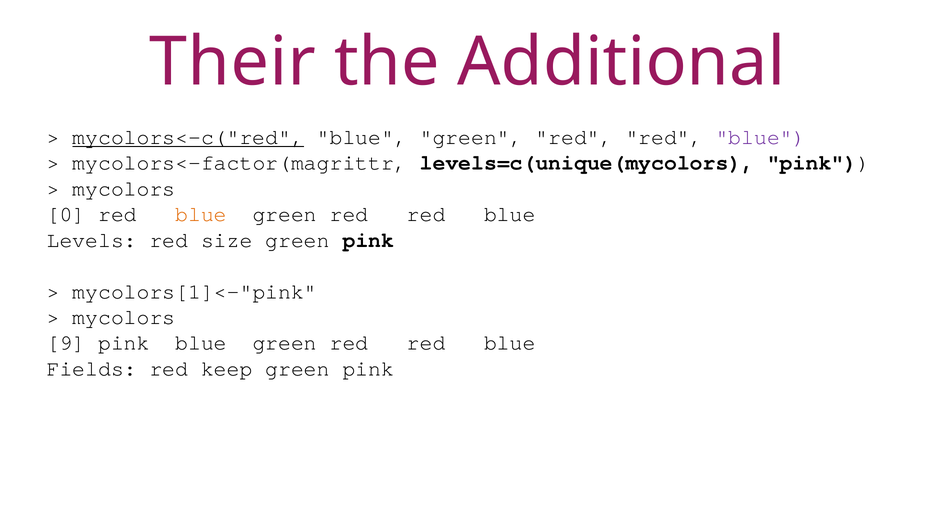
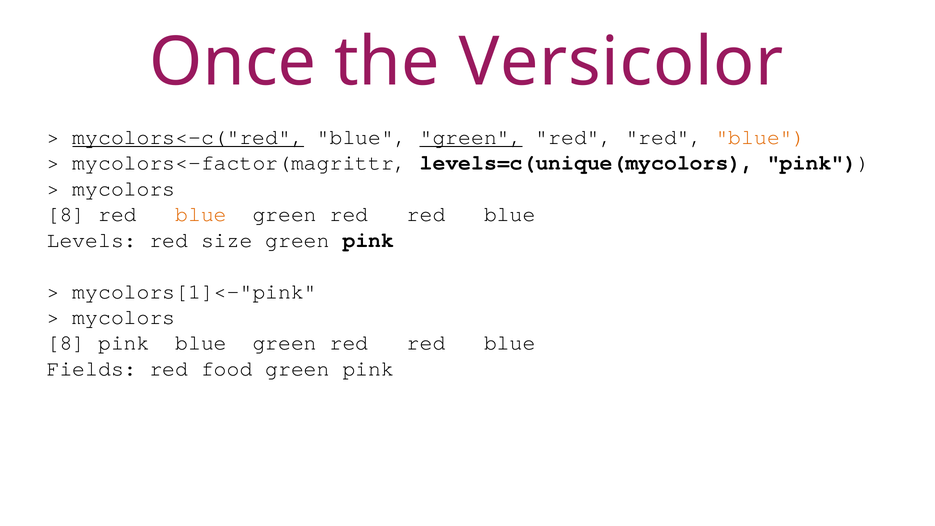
Their: Their -> Once (233, 62)
Additional: Additional -> Versicolor (621, 62)
green underline: none -> present (471, 137)
blue colour: purple -> orange (761, 137)
0: 0 -> 8 (66, 214)
9: 9 -> 8 (66, 343)
keep: keep -> food (227, 369)
